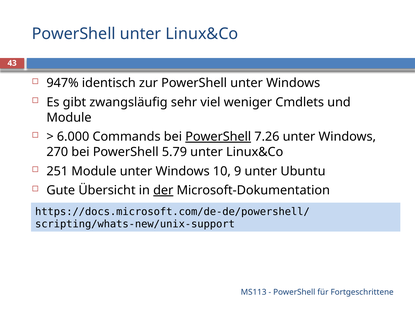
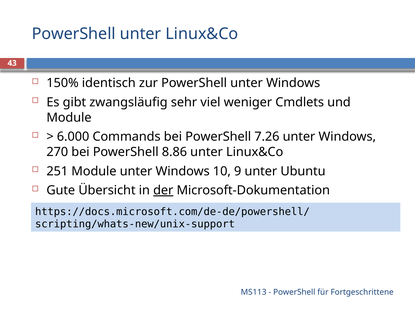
947%: 947% -> 150% (63, 83)
PowerShell underline: present -> none (218, 137)
5.79: 5.79 -> 8.86 (174, 152)
